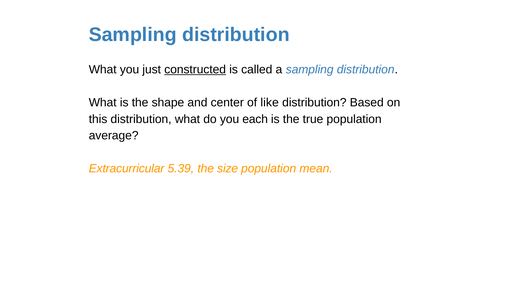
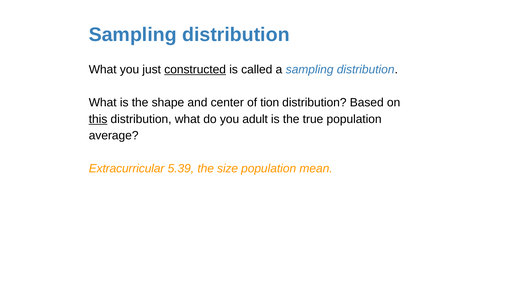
like: like -> tion (270, 103)
this underline: none -> present (98, 119)
each: each -> adult (255, 119)
